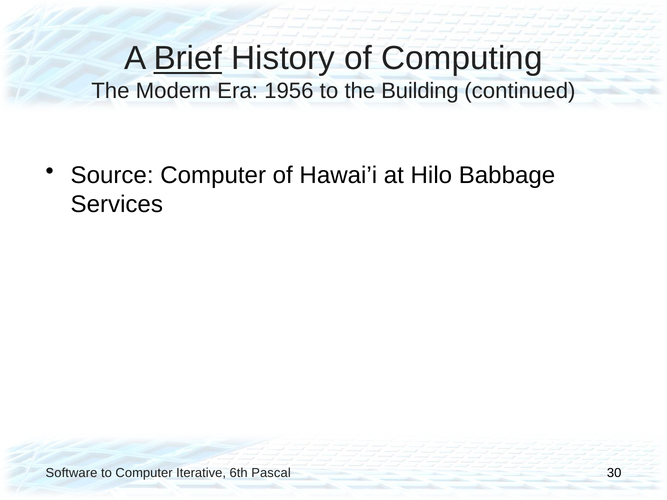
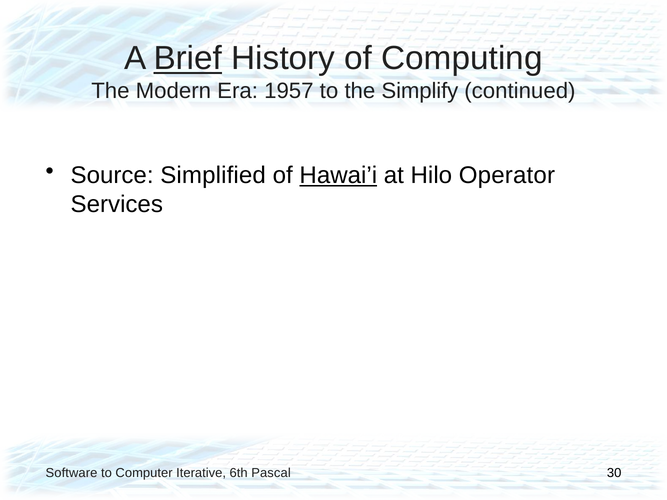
1956: 1956 -> 1957 (289, 91)
Building: Building -> Simplify (420, 91)
Source Computer: Computer -> Simplified (213, 175)
Hawai’i underline: none -> present (338, 175)
Babbage: Babbage -> Operator (507, 175)
